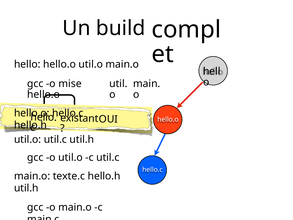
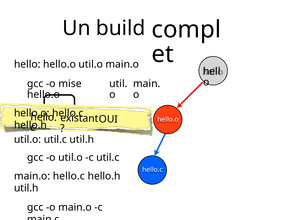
main.o texte.c: texte.c -> hello.c (69, 176)
